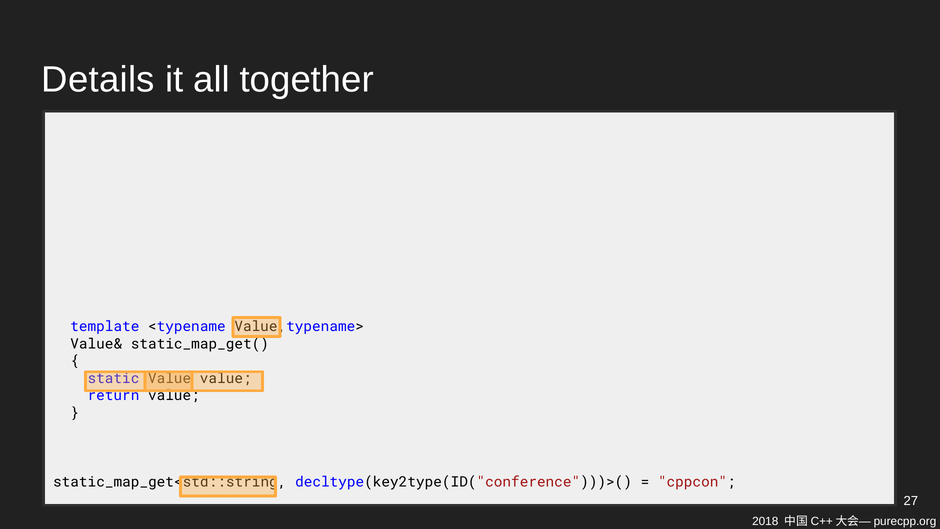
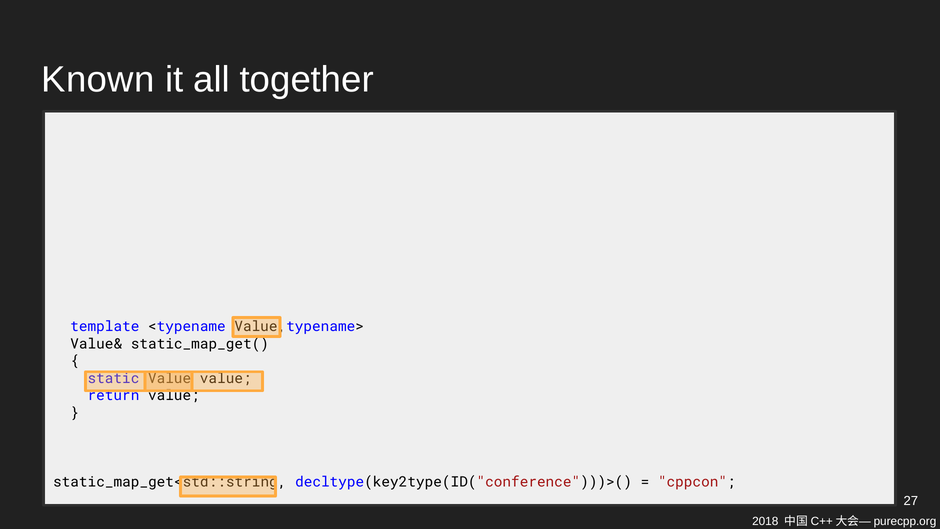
Details: Details -> Known (98, 80)
